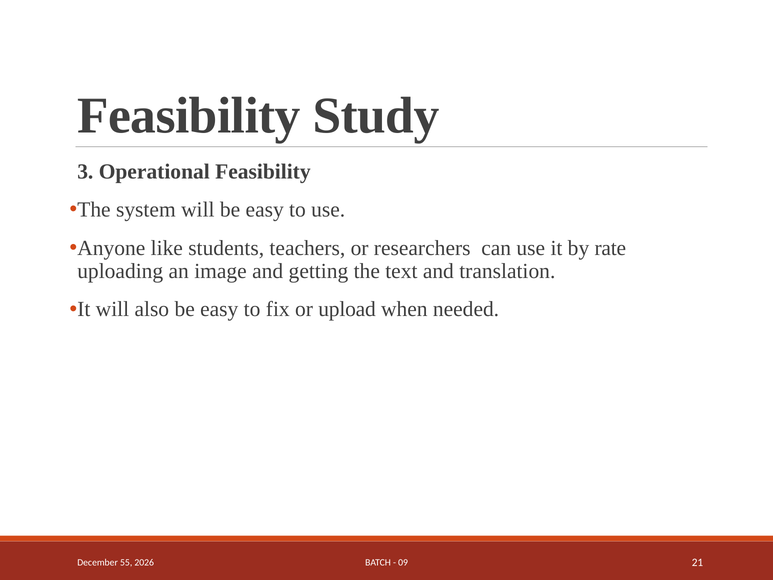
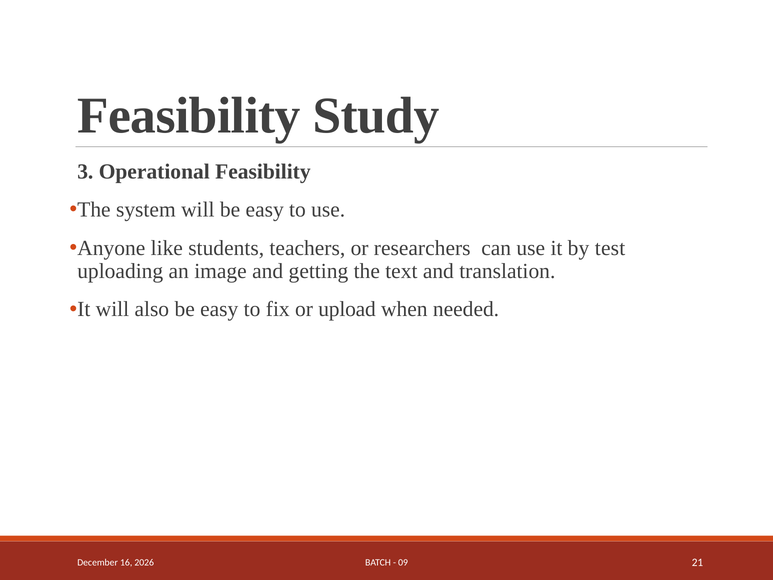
rate: rate -> test (610, 248)
55: 55 -> 16 (126, 562)
